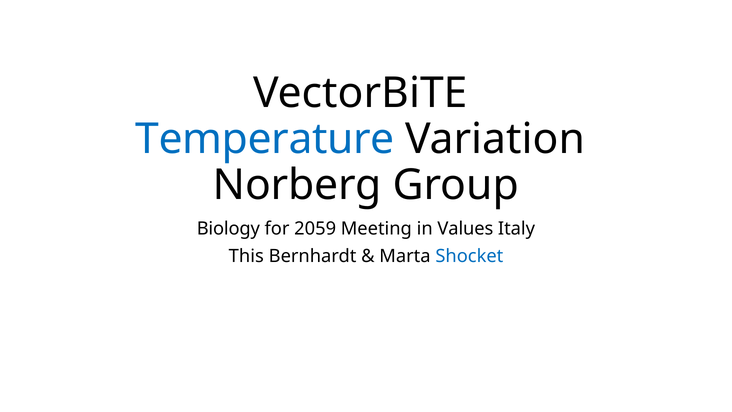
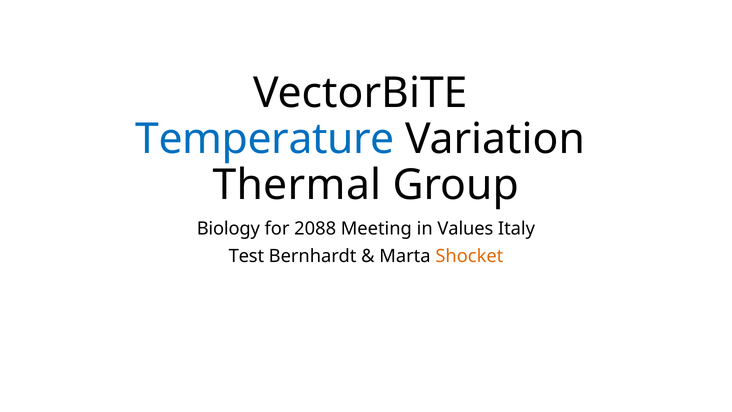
Norberg: Norberg -> Thermal (297, 185)
2059: 2059 -> 2088 (315, 229)
This: This -> Test (246, 256)
Shocket colour: blue -> orange (469, 256)
